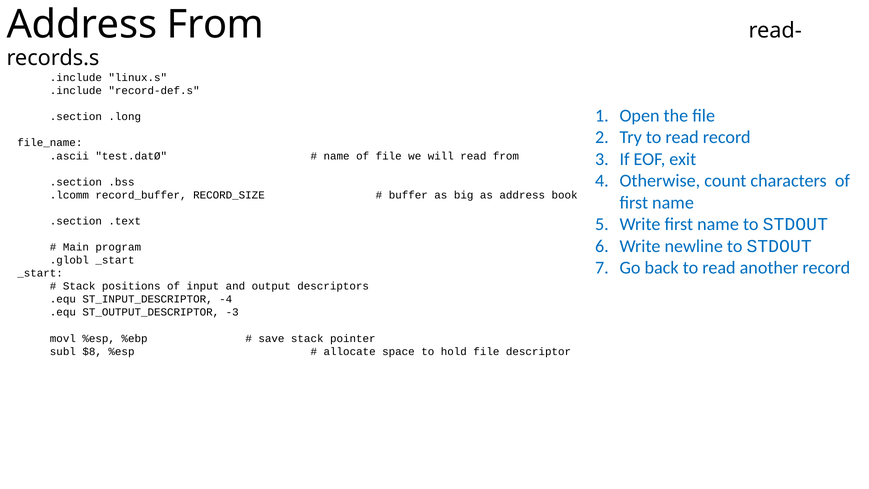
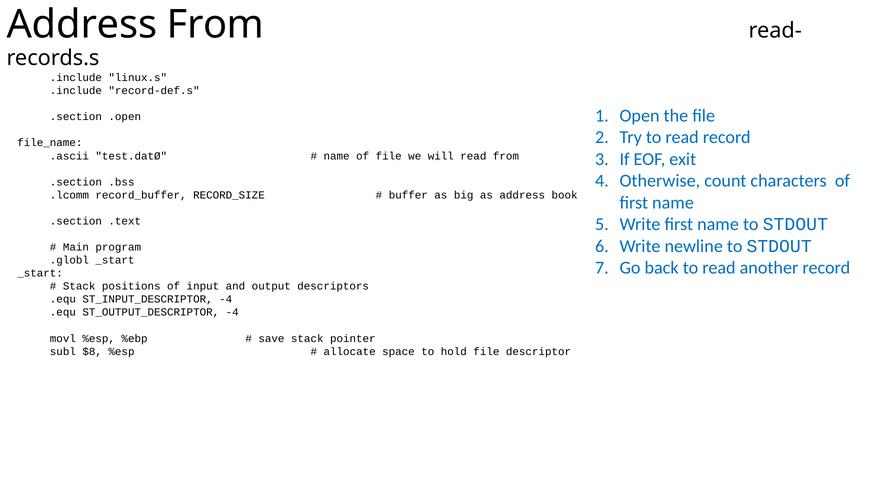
.long: .long -> .open (125, 117)
ST_OUTPUT_DESCRIPTOR -3: -3 -> -4 (232, 312)
